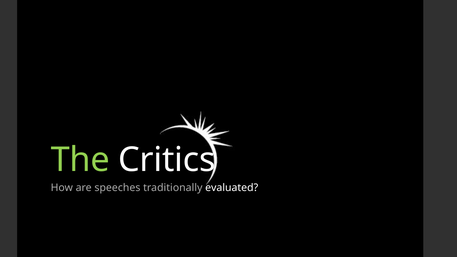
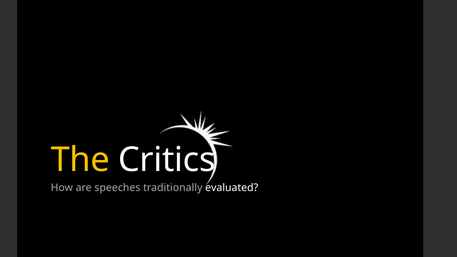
The colour: light green -> yellow (80, 160)
